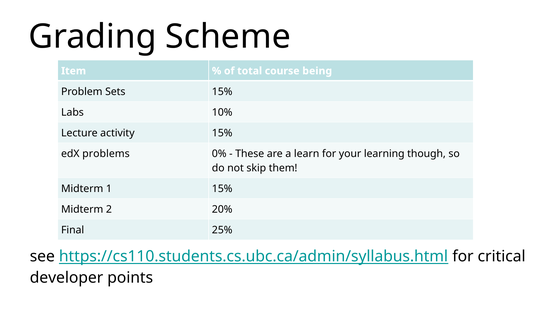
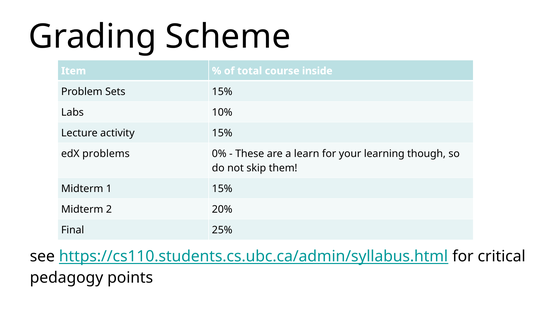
being: being -> inside (317, 71)
developer: developer -> pedagogy (67, 278)
